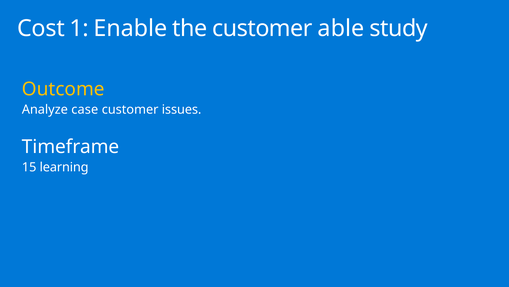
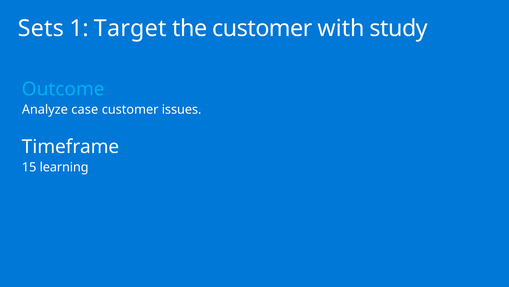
Cost: Cost -> Sets (41, 28)
Enable: Enable -> Target (130, 28)
able: able -> with (341, 28)
Outcome colour: yellow -> light blue (63, 89)
